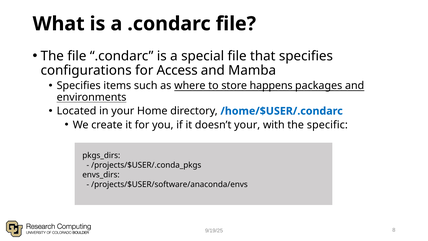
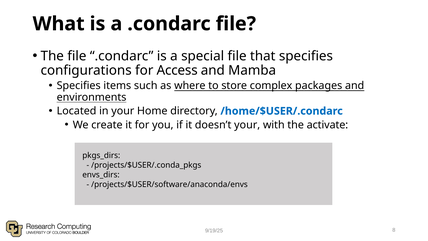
happens: happens -> complex (271, 86)
specific: specific -> activate (327, 125)
